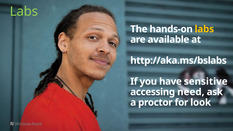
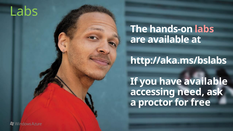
labs colour: yellow -> pink (204, 29)
have sensitive: sensitive -> available (206, 82)
look: look -> free (201, 102)
